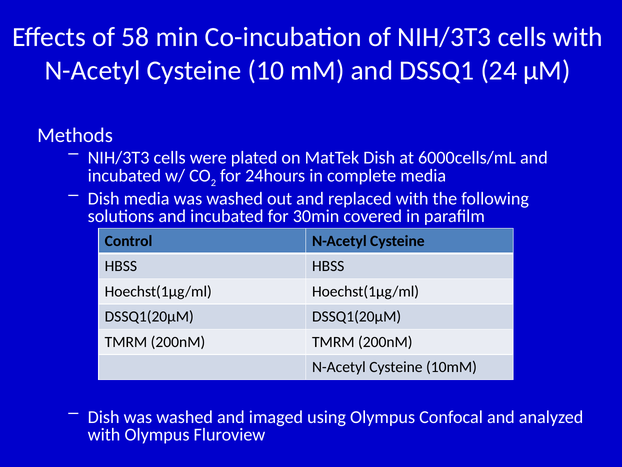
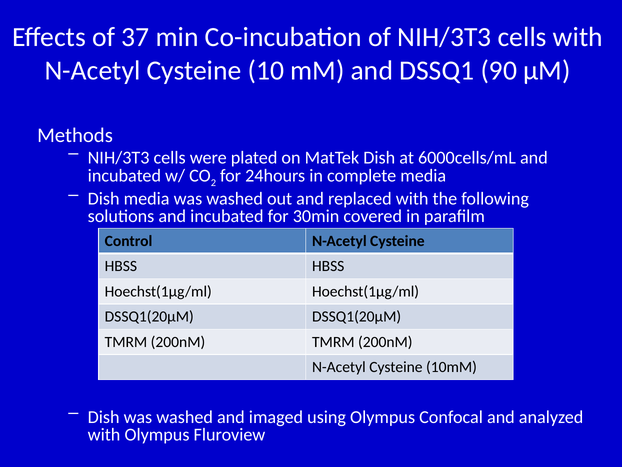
58: 58 -> 37 (135, 37)
24: 24 -> 90 (499, 70)
